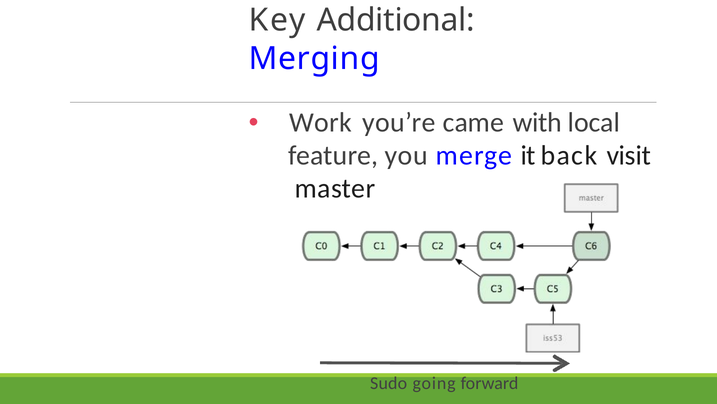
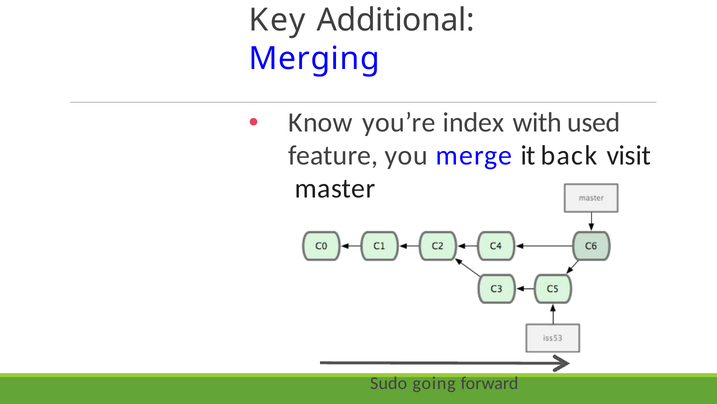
Work: Work -> Know (320, 122)
came: came -> index (473, 122)
local: local -> used (594, 122)
